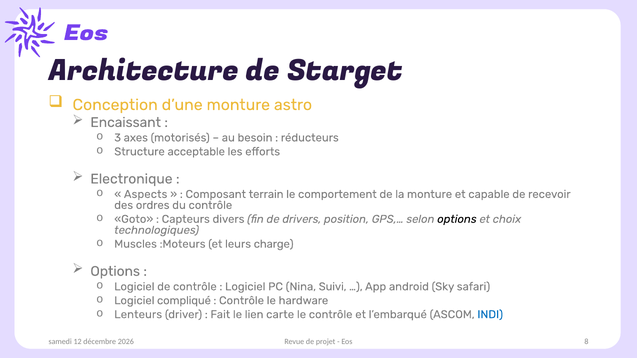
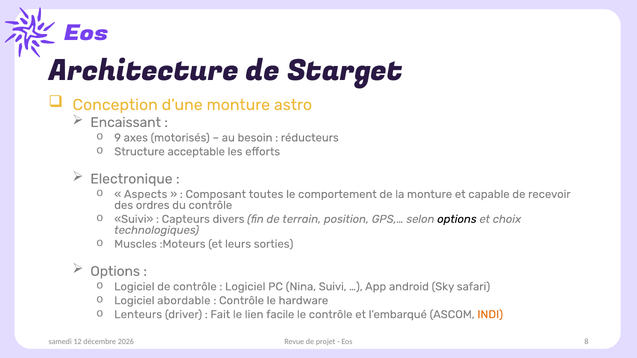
3: 3 -> 9 (118, 138)
terrain: terrain -> toutes (266, 194)
Goto: Goto -> Suivi (134, 219)
drivers: drivers -> terrain (302, 219)
charge: charge -> sorties (274, 244)
compliqué: compliqué -> abordable (184, 301)
carte: carte -> facile (280, 315)
INDI colour: blue -> orange (490, 315)
